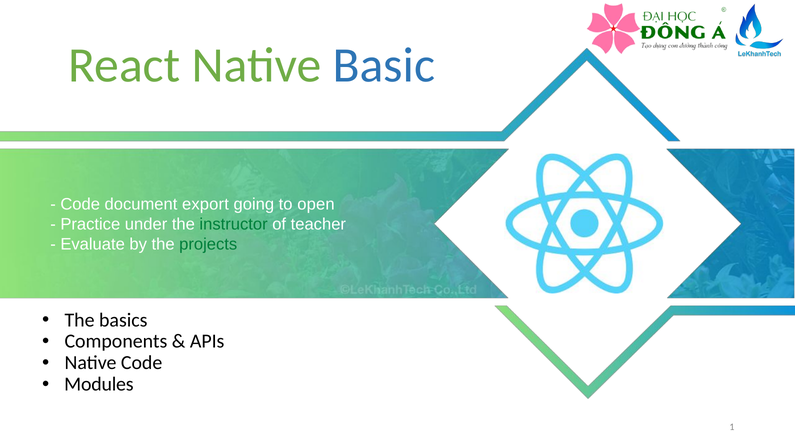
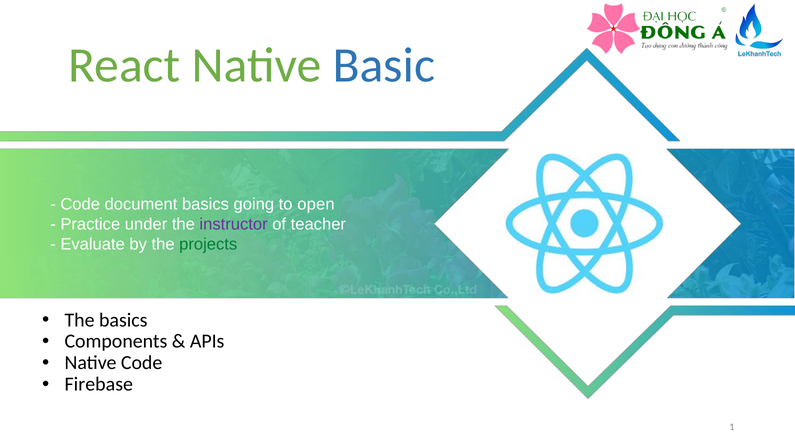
document export: export -> basics (206, 205)
instructor colour: green -> purple (234, 224)
Modules: Modules -> Firebase (99, 384)
